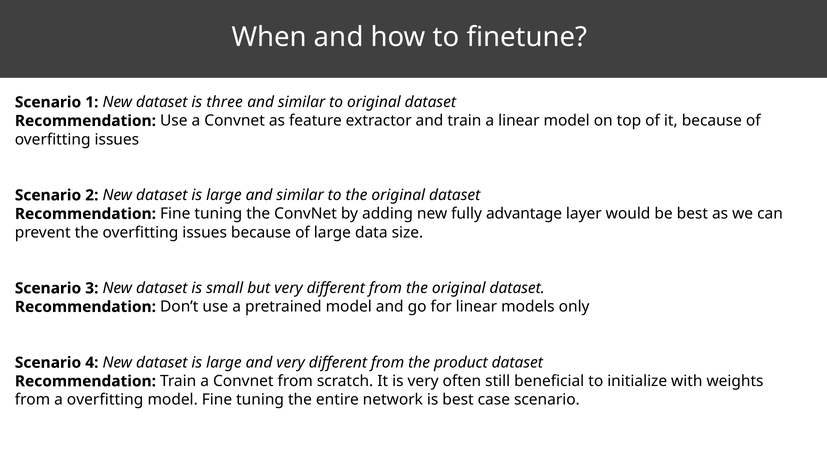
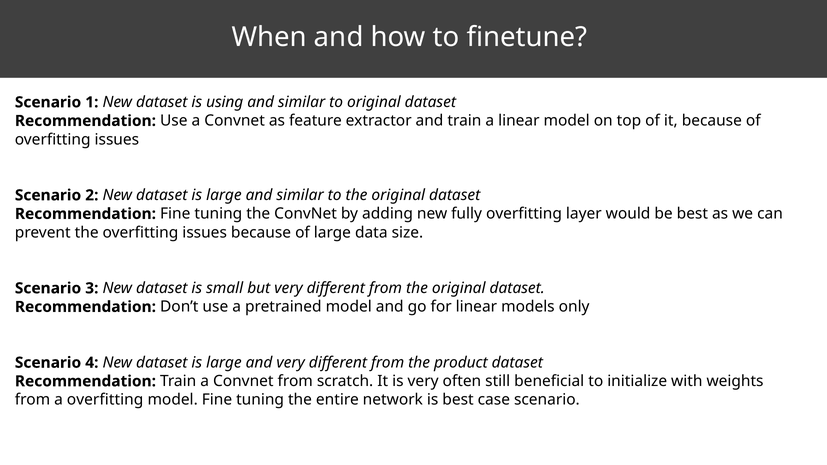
three: three -> using (225, 102)
fully advantage: advantage -> overfitting (524, 214)
